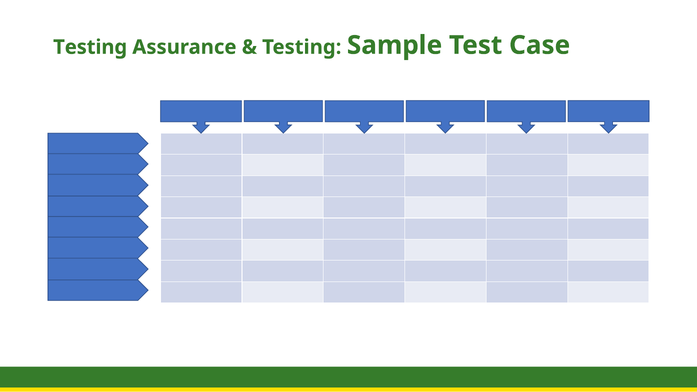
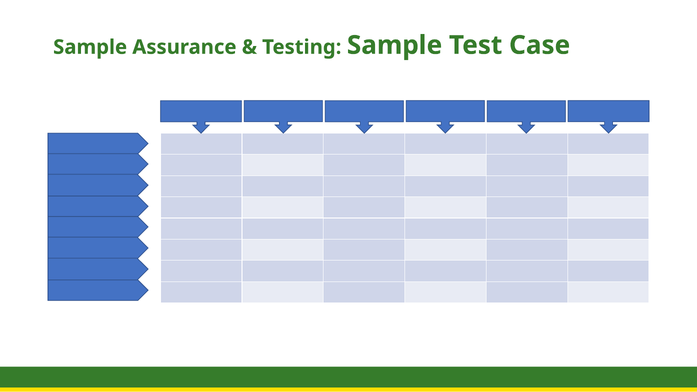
Testing: Testing -> Sample (90, 47)
